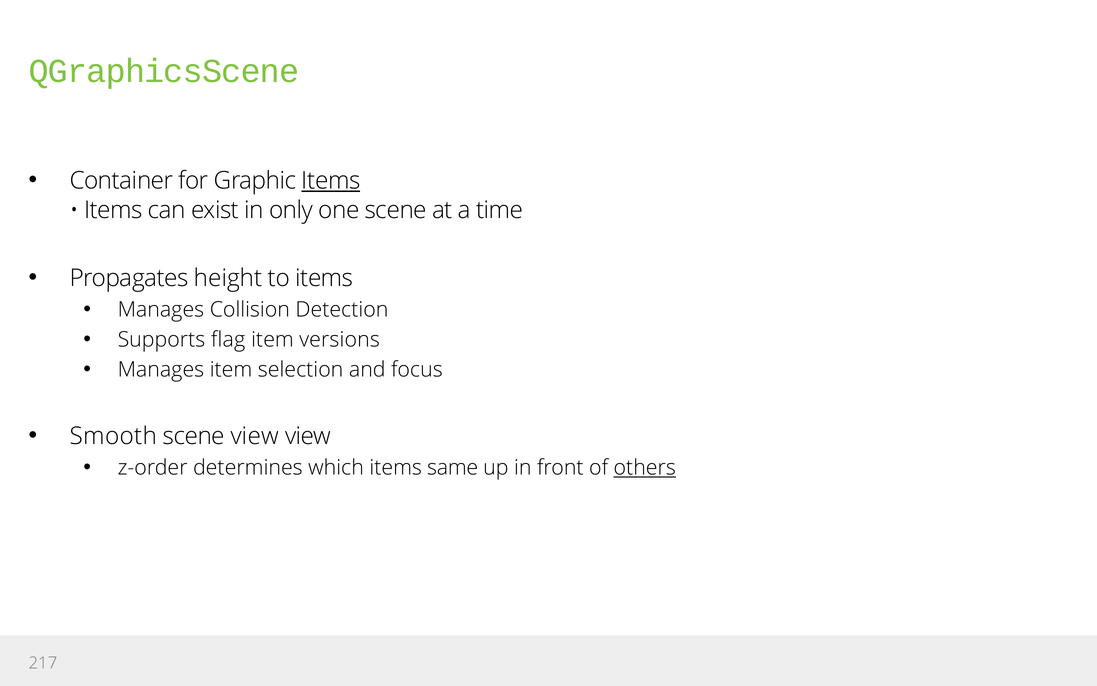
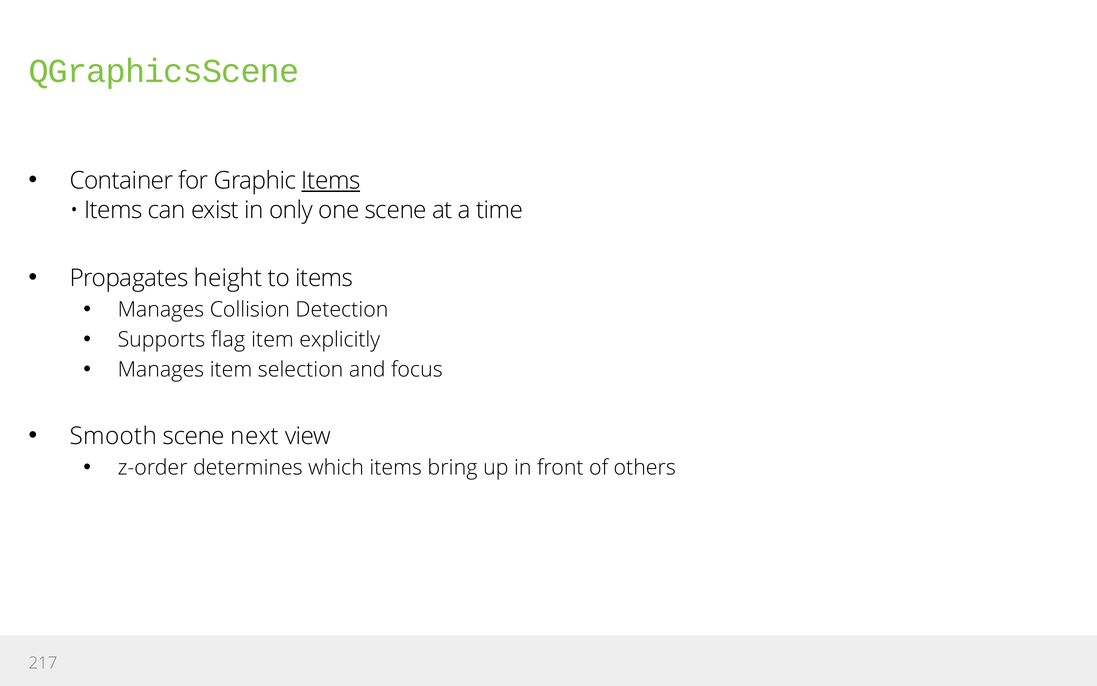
versions: versions -> explicitly (340, 340)
scene view: view -> next (255, 436)
same: same -> bring (452, 468)
others underline: present -> none (645, 468)
